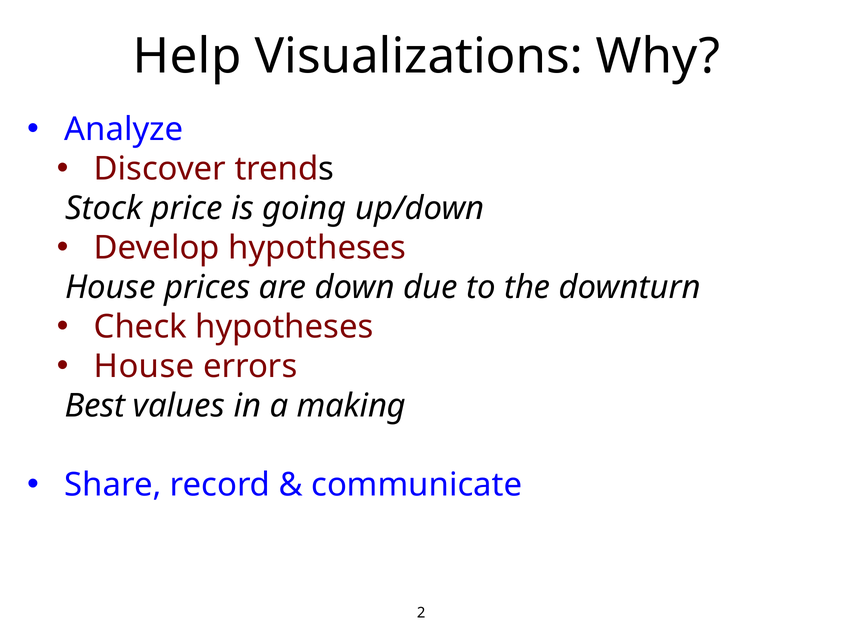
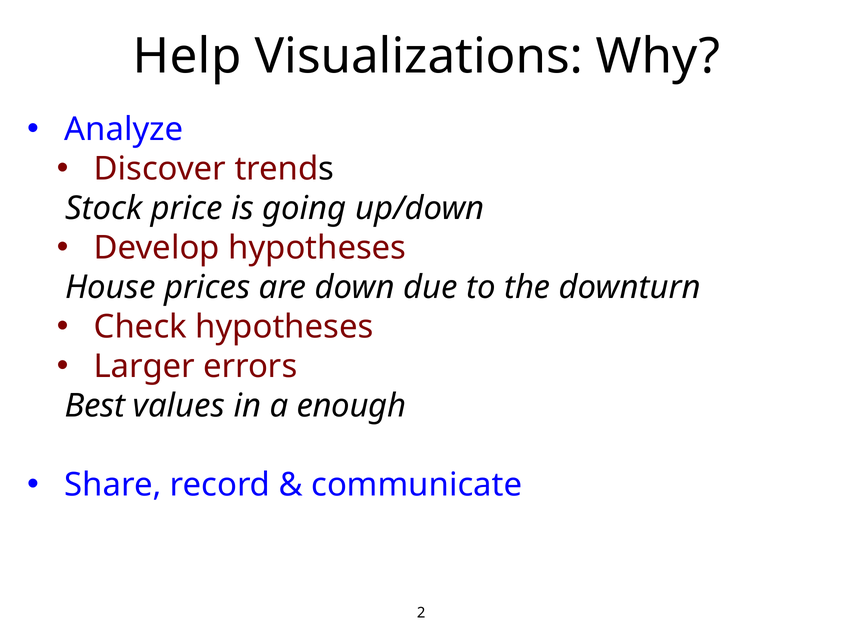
House: House -> Larger (144, 367)
making: making -> enough (351, 406)
